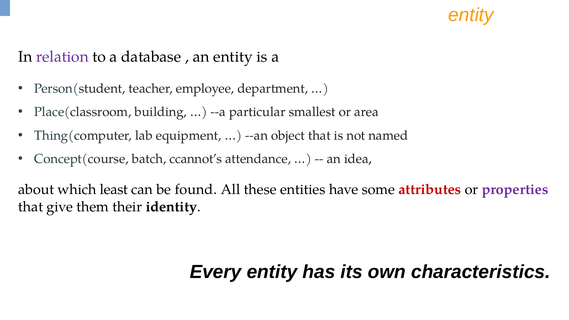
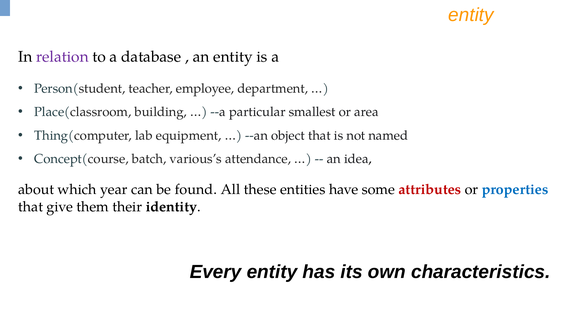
ccannot’s: ccannot’s -> various’s (196, 159)
least: least -> year (114, 190)
properties colour: purple -> blue (515, 190)
